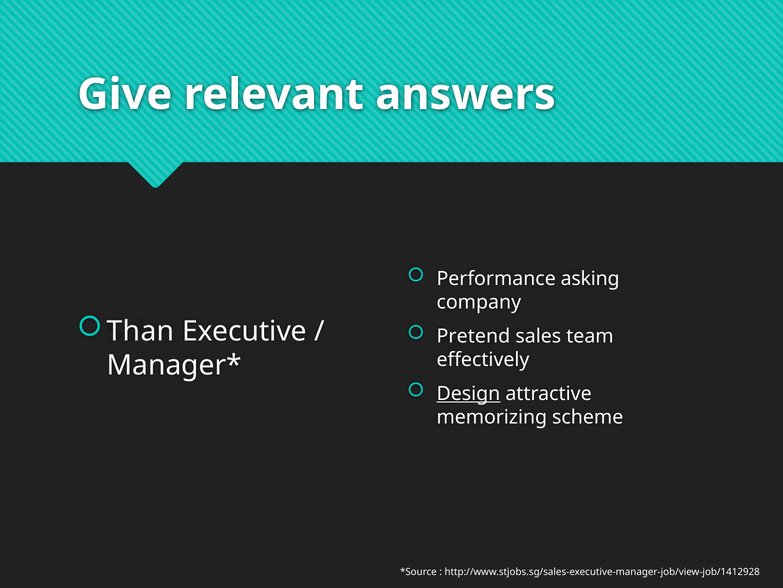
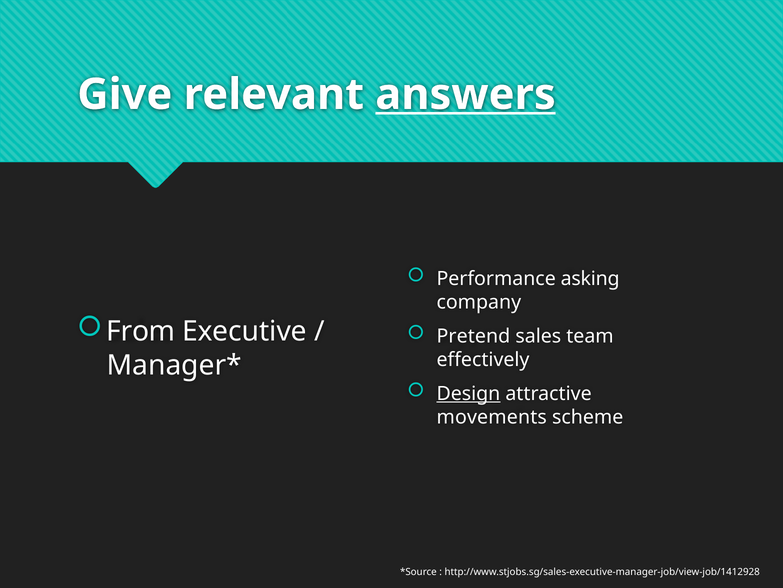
answers underline: none -> present (466, 94)
Than: Than -> From (141, 331)
memorizing: memorizing -> movements (492, 417)
